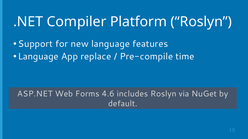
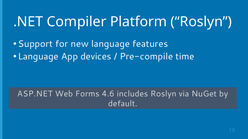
replace: replace -> devices (96, 57)
